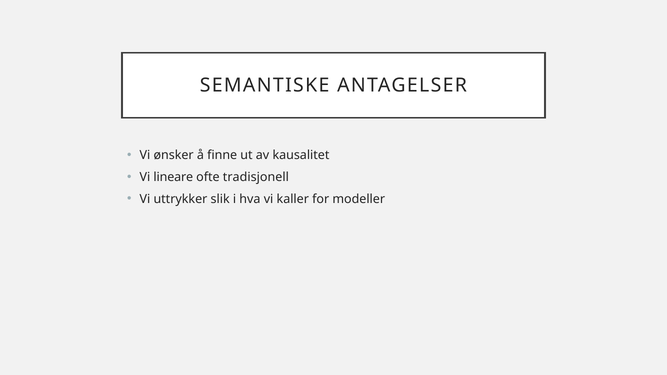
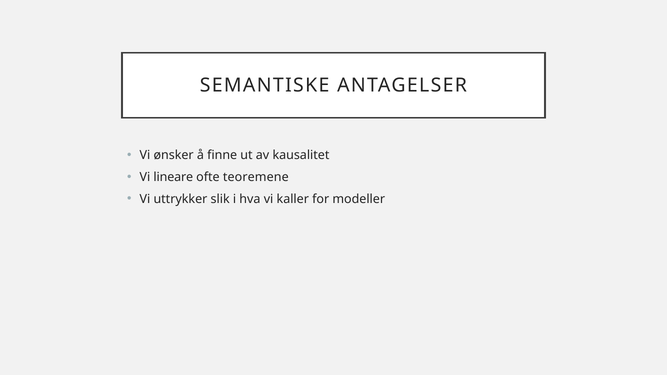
tradisjonell: tradisjonell -> teoremene (256, 177)
